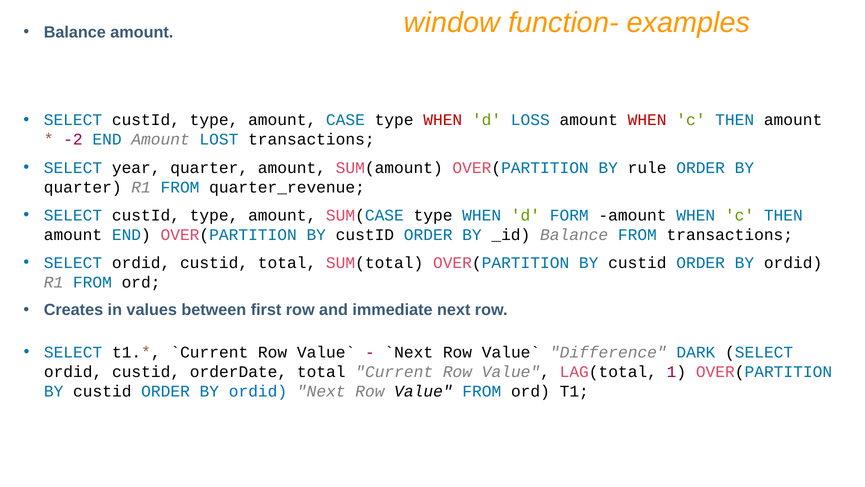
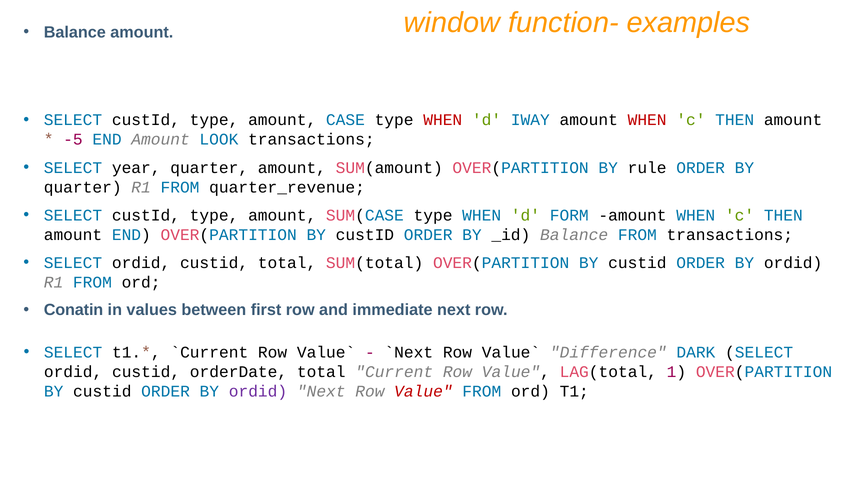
LOSS: LOSS -> IWAY (530, 120)
-2: -2 -> -5 (73, 139)
LOST: LOST -> LOOK (219, 139)
Creates: Creates -> Conatin (74, 310)
ordid colour: blue -> purple (258, 391)
Value colour: black -> red (423, 391)
